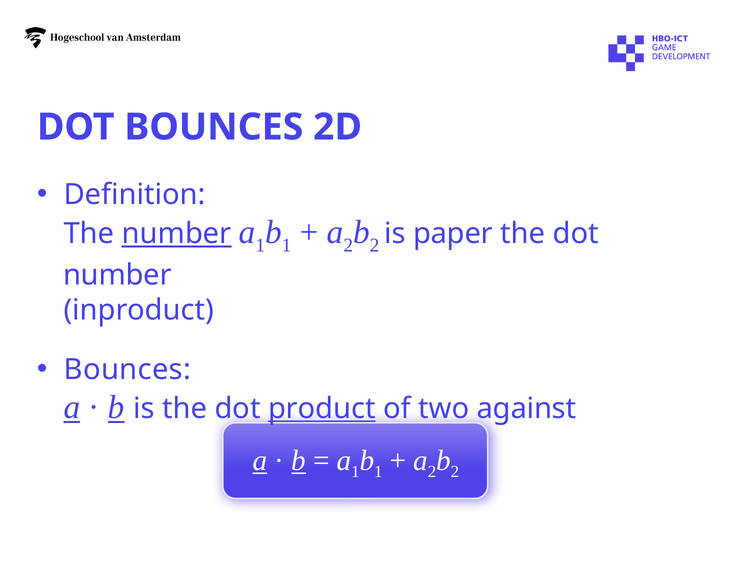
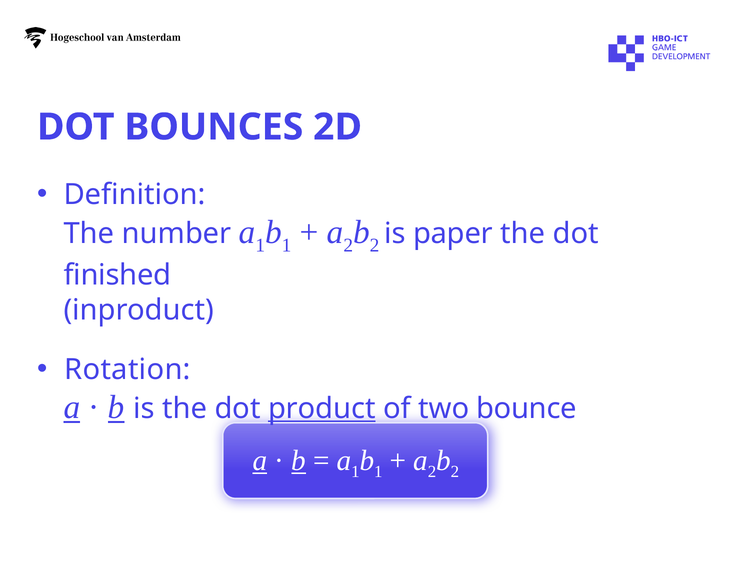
number underline: present -> none (177, 234)
number: number -> finished (117, 275)
Bounces: Bounces -> Rotation (127, 369)
against: against -> bounce (527, 408)
